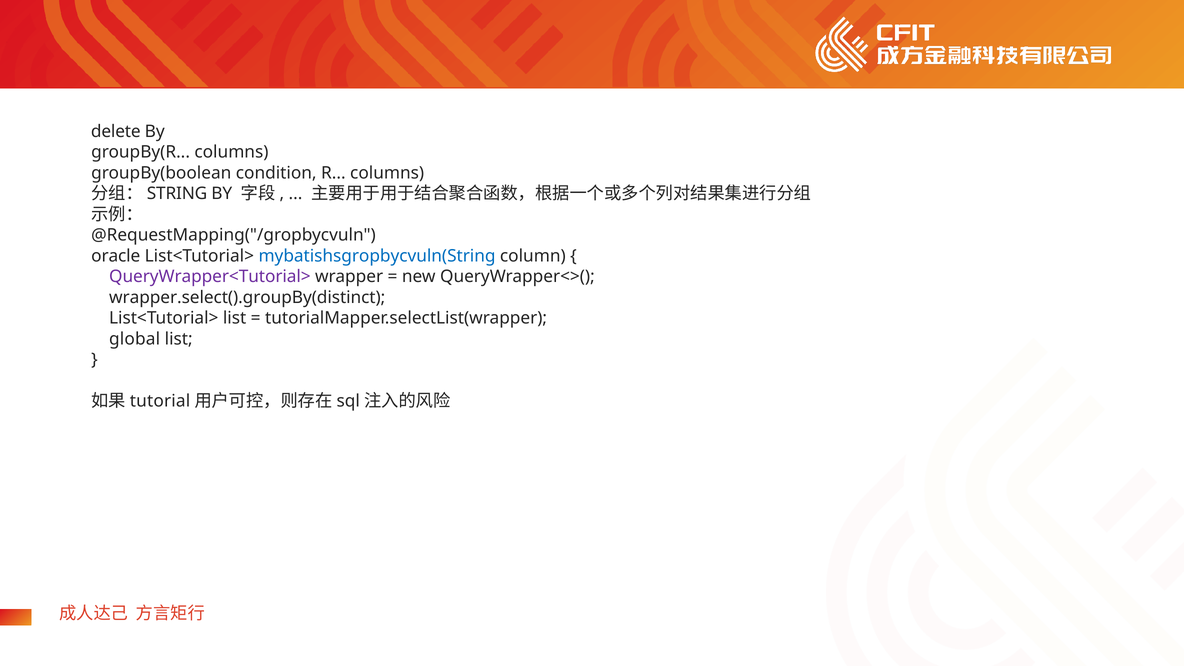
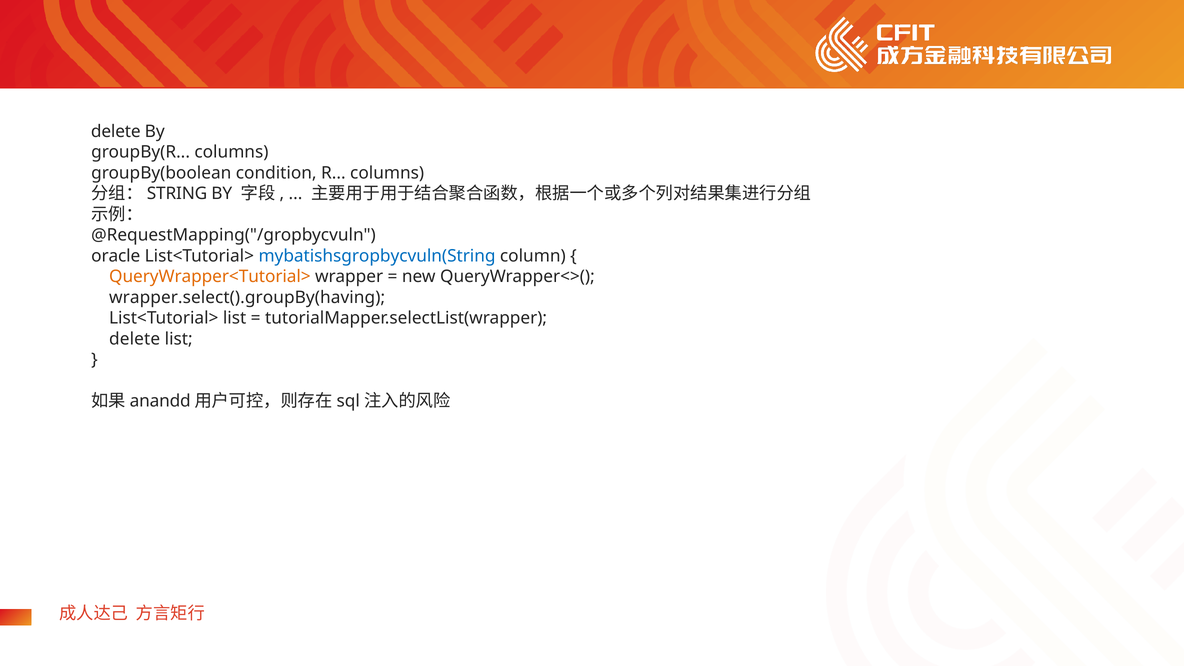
QueryWrapper<Tutorial> colour: purple -> orange (210, 277)
wrapper.select().groupBy(distinct: wrapper.select().groupBy(distinct -> wrapper.select().groupBy(having (247, 297)
global: global -> delete (135, 339)
tutorial: tutorial -> anandd (160, 401)
